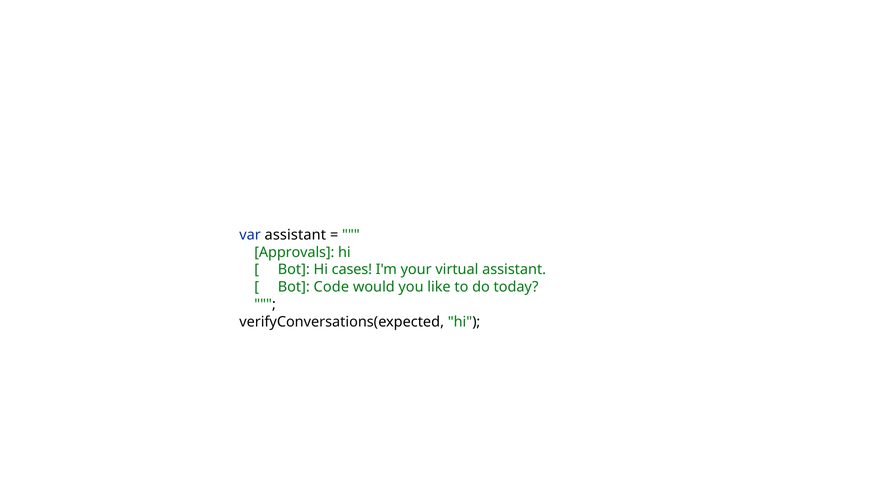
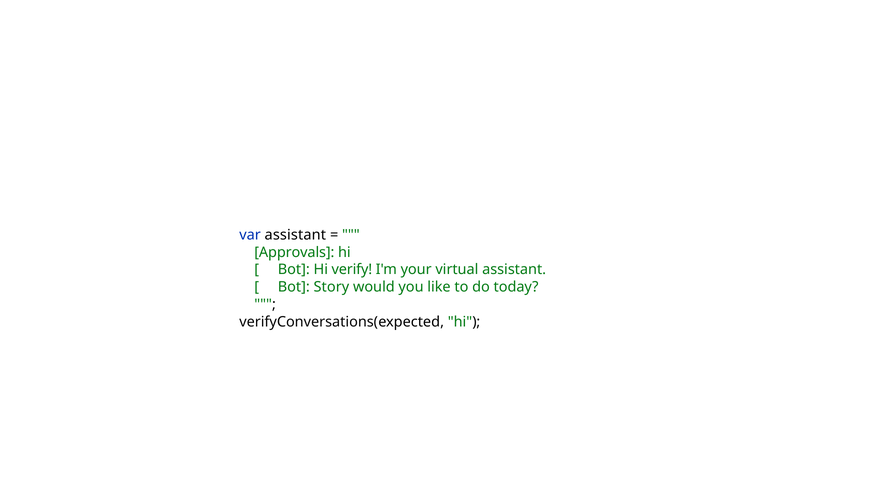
cases: cases -> verify (352, 270)
Code: Code -> Story (331, 287)
